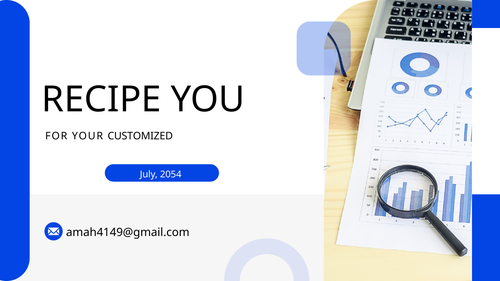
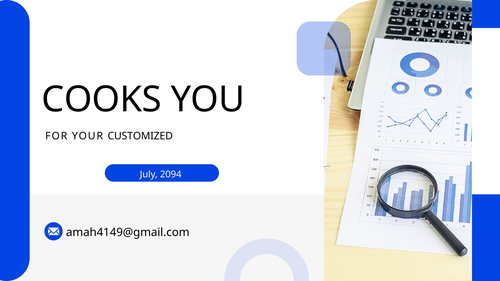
RECIPE: RECIPE -> COOKS (102, 100)
2054: 2054 -> 2094 (171, 175)
